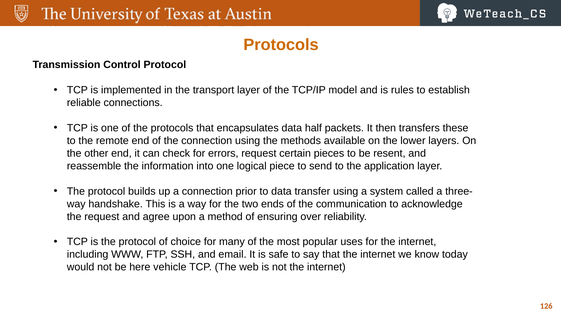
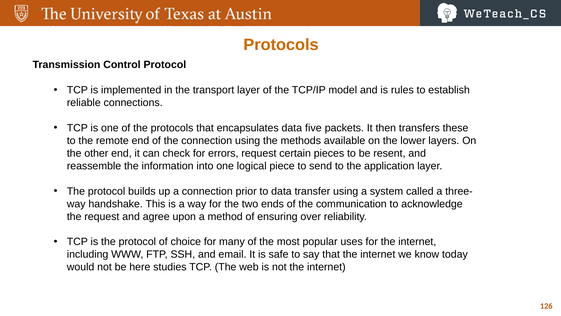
half: half -> five (313, 128)
vehicle: vehicle -> studies (170, 267)
